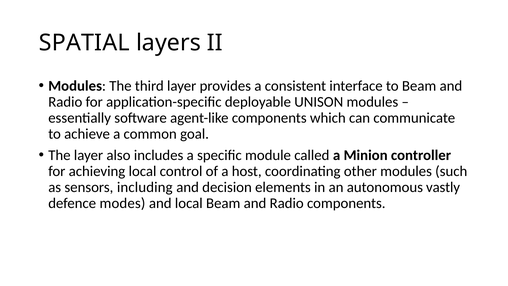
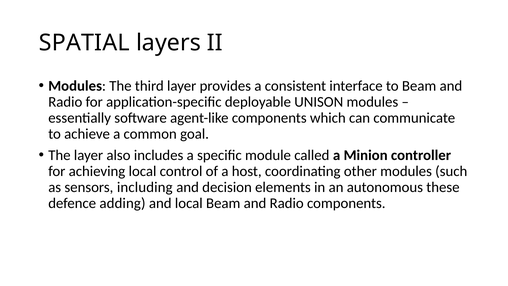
vastly: vastly -> these (443, 187)
modes: modes -> adding (122, 203)
